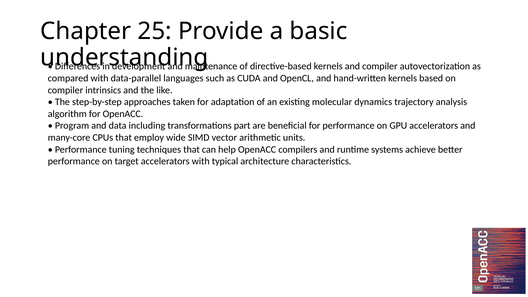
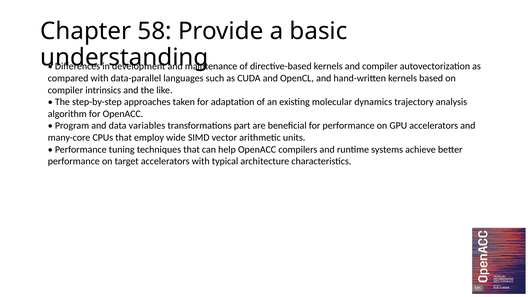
25: 25 -> 58 (155, 31)
including: including -> variables (147, 126)
